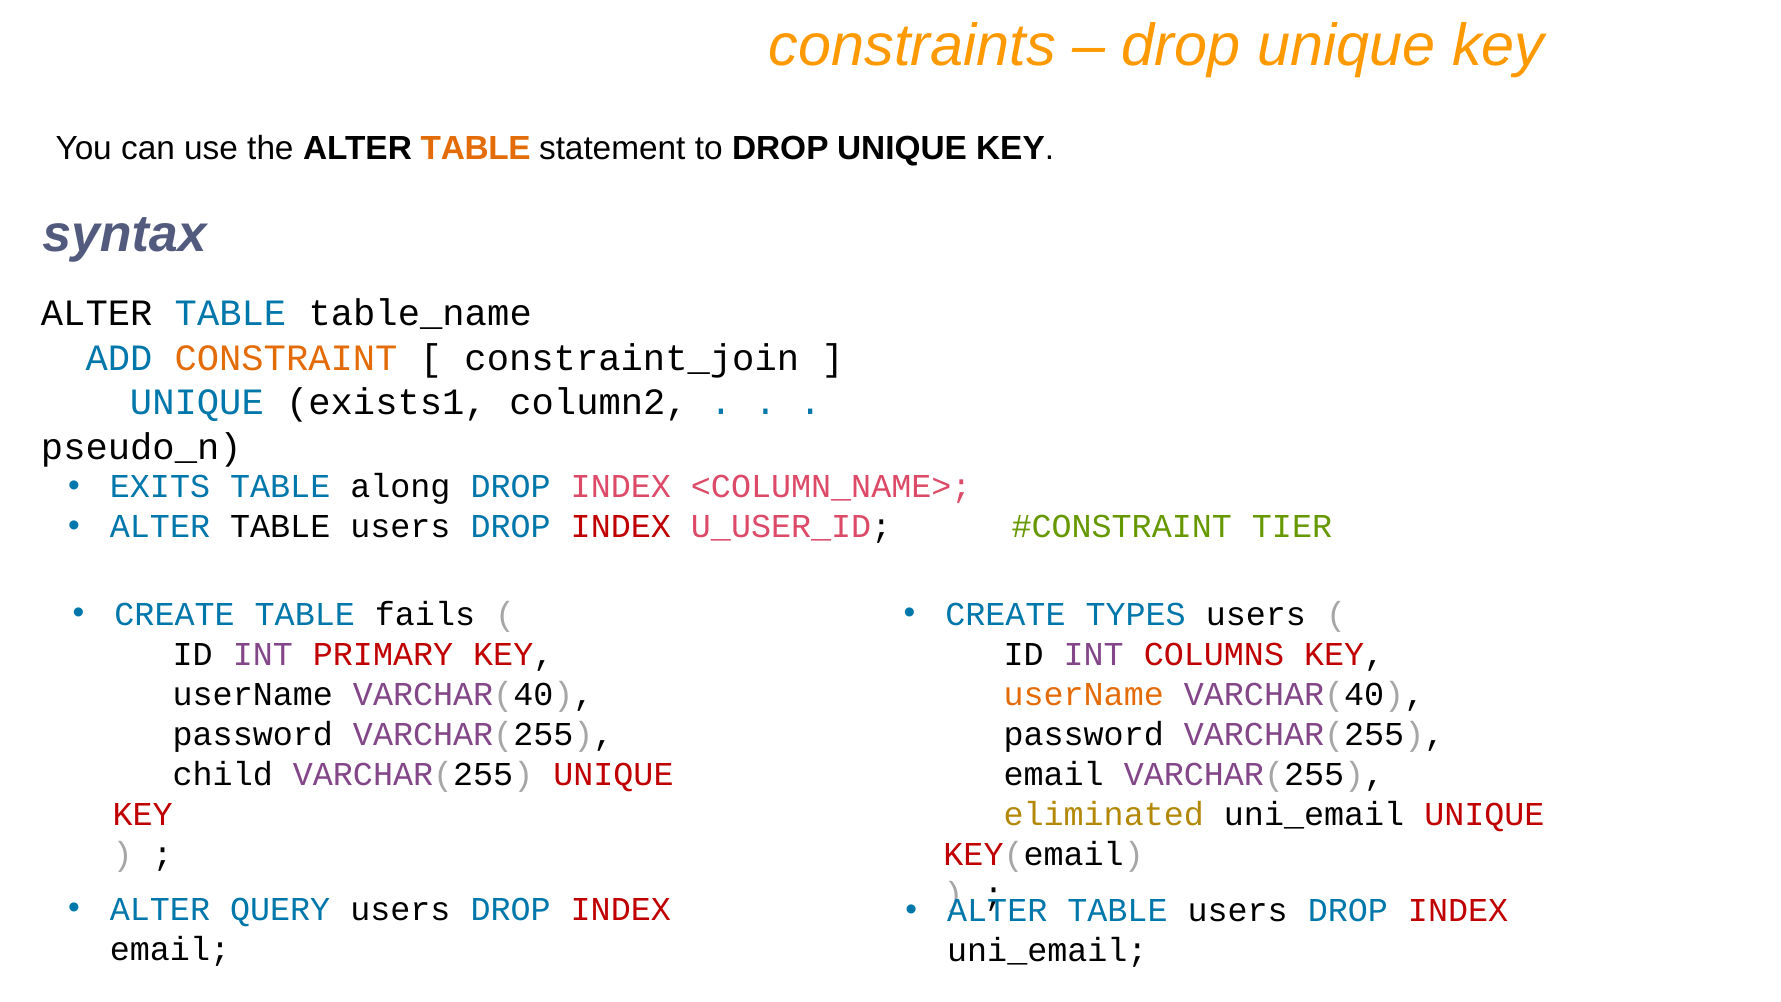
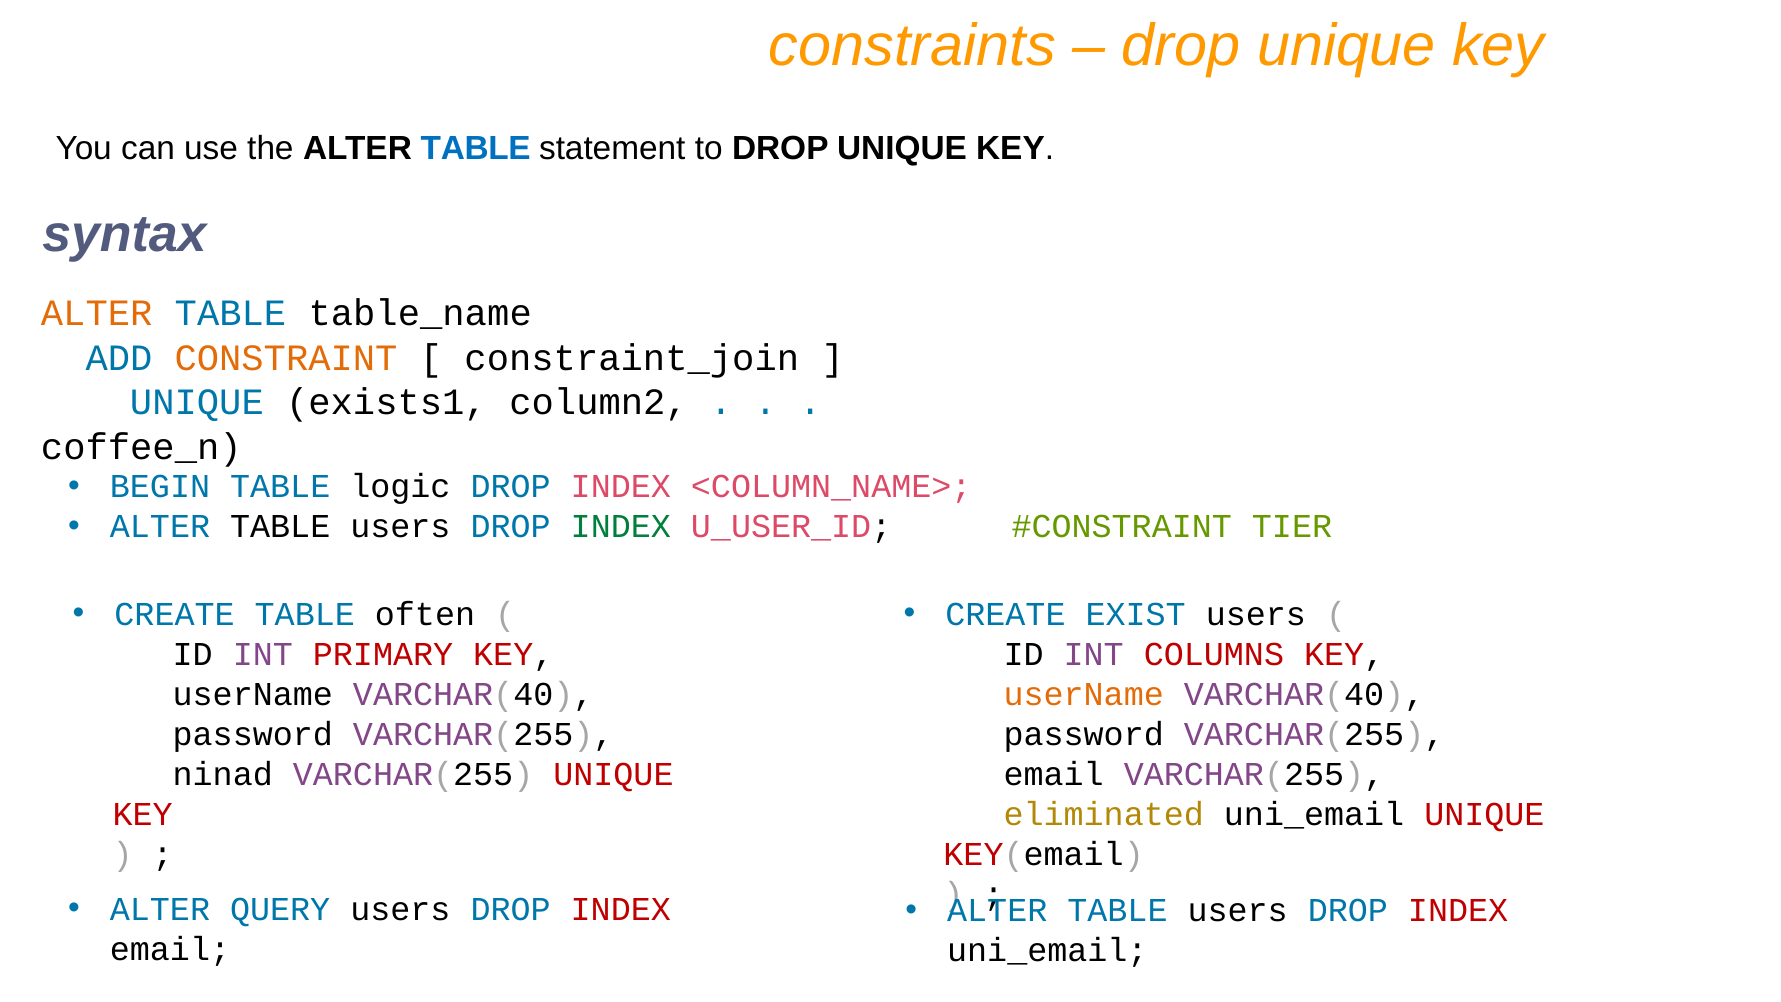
TABLE colour: orange -> blue (476, 148)
ALTER colour: black -> orange (97, 313)
pseudo_n: pseudo_n -> coffee_n (141, 447)
EXITS: EXITS -> BEGIN (160, 487)
along: along -> logic (400, 487)
INDEX colour: red -> green (621, 527)
fails: fails -> often (425, 614)
TYPES: TYPES -> EXIST (1136, 614)
child: child -> ninad (223, 774)
